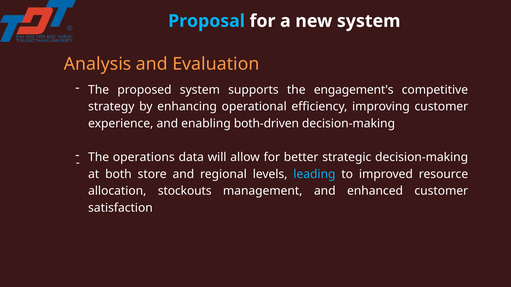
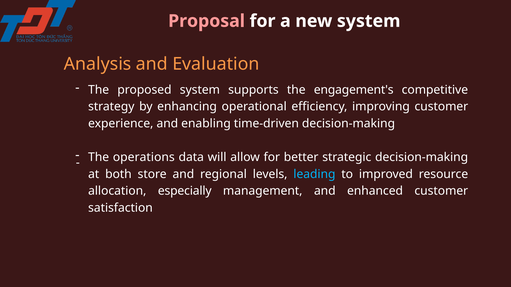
Proposal colour: light blue -> pink (207, 21)
both-driven: both-driven -> time-driven (266, 124)
stockouts: stockouts -> especially (185, 191)
